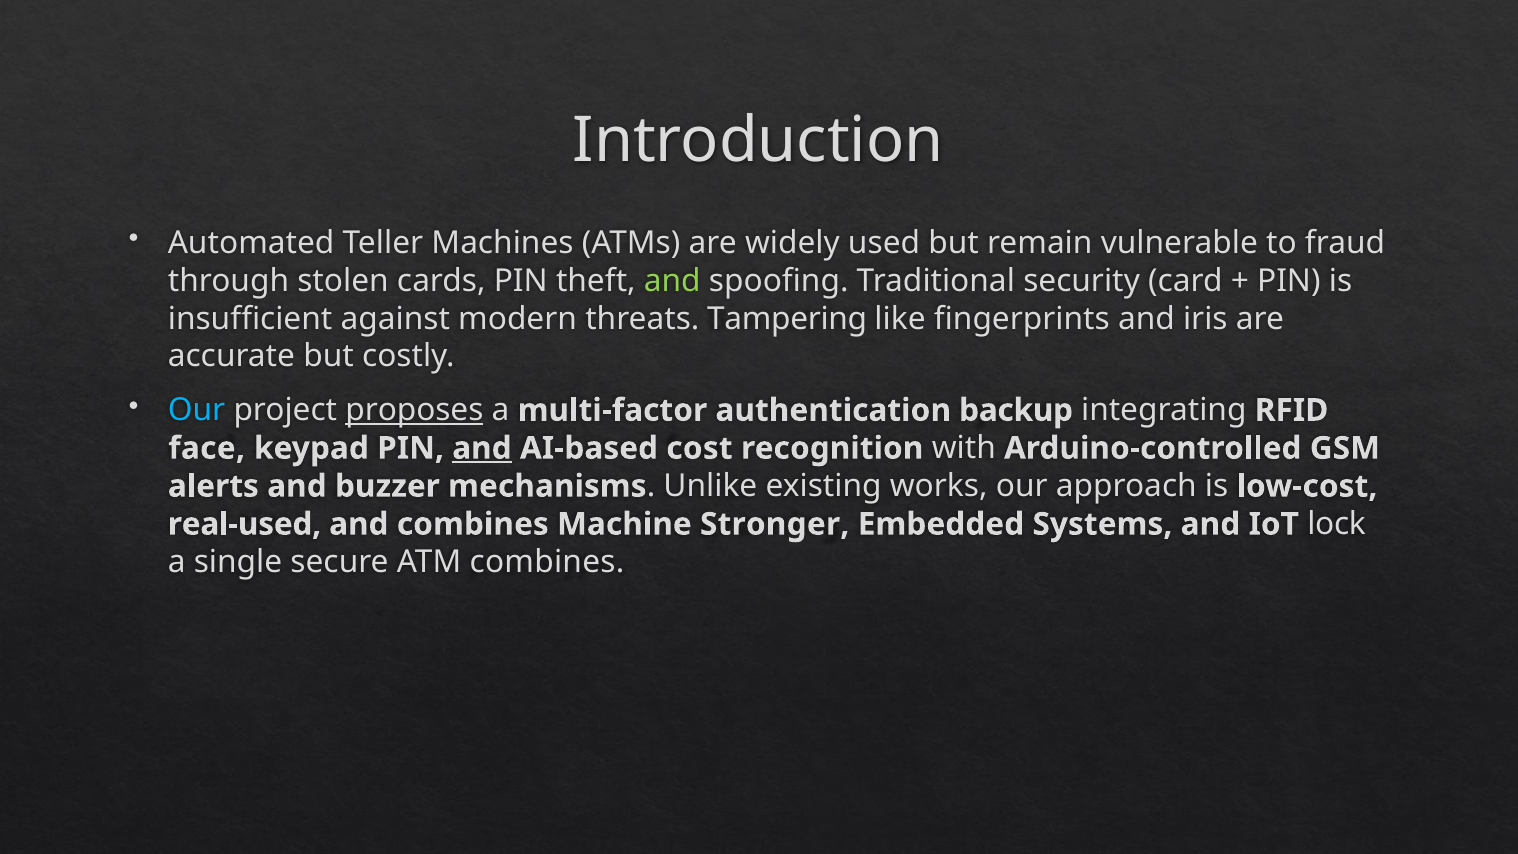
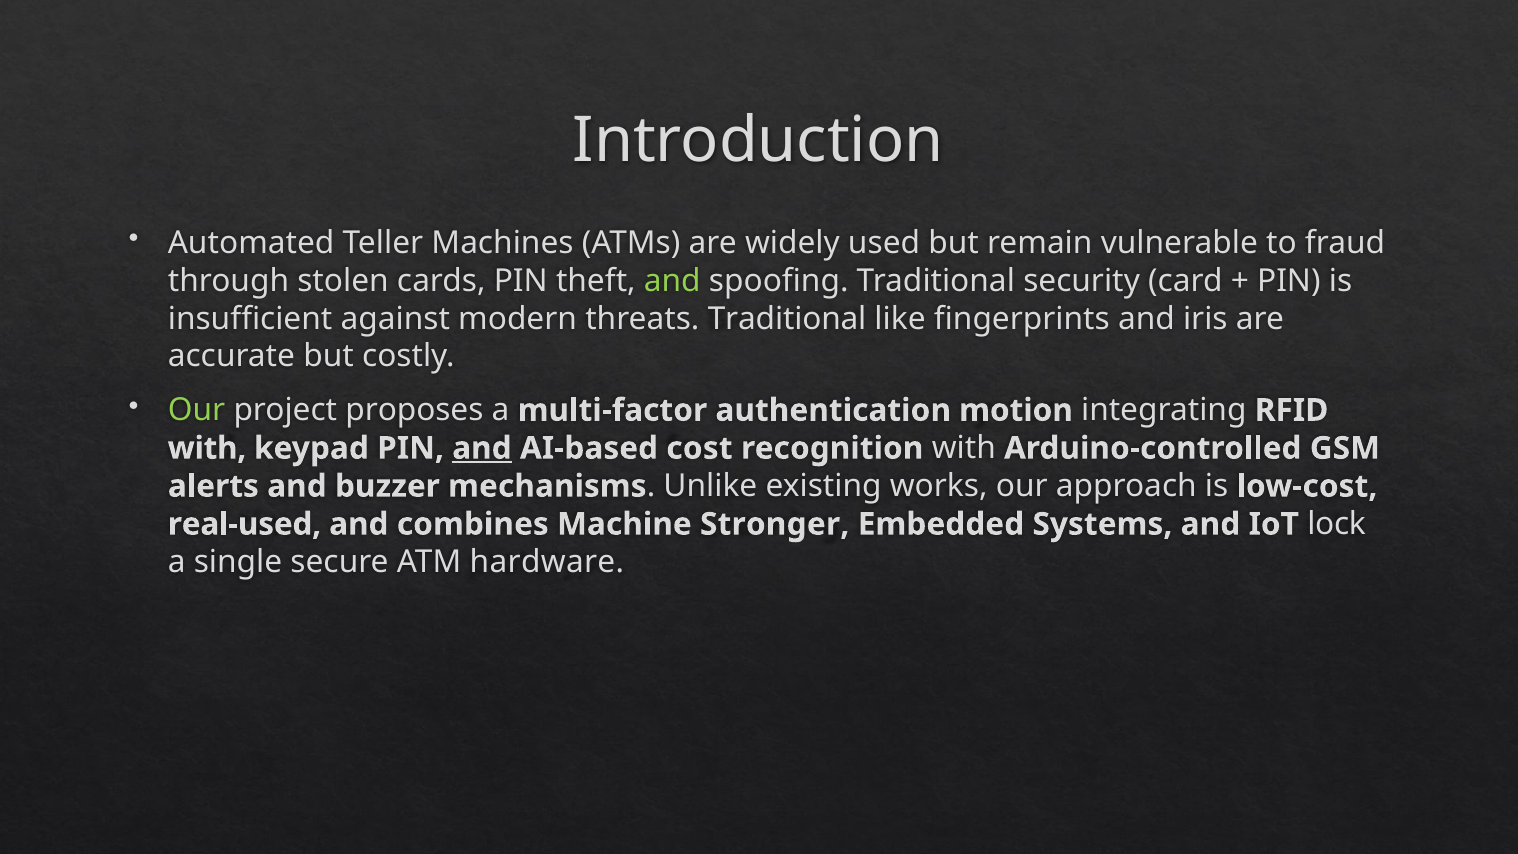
threats Tampering: Tampering -> Traditional (787, 319)
Our colour: light blue -> light green (197, 410)
proposes underline: present -> none (414, 410)
backup: backup -> motion (1016, 410)
face: face -> with (207, 448)
ATM combines: combines -> hardware (547, 562)
